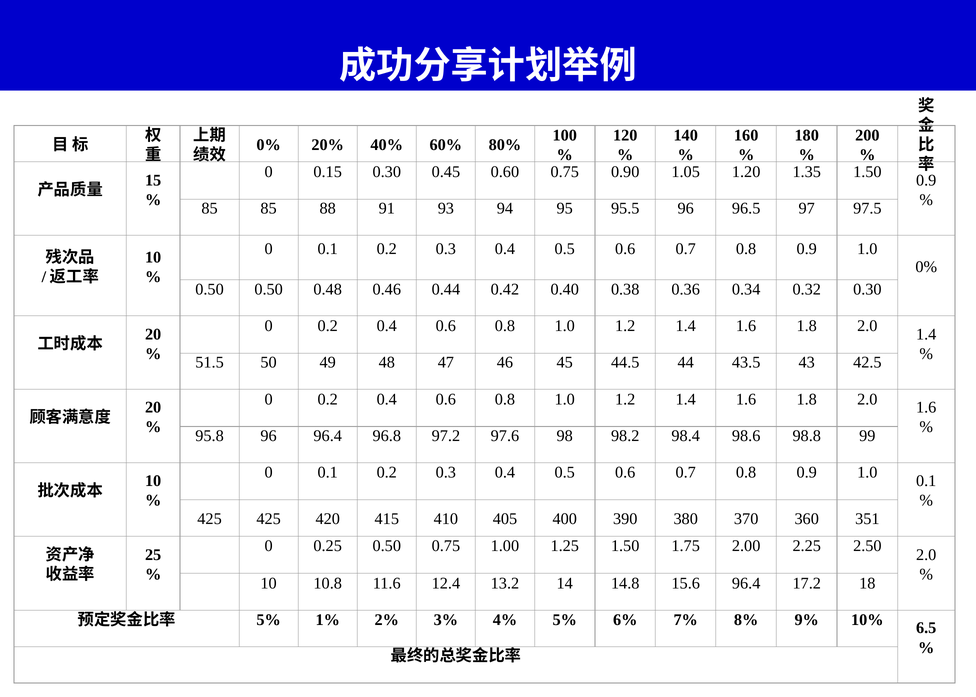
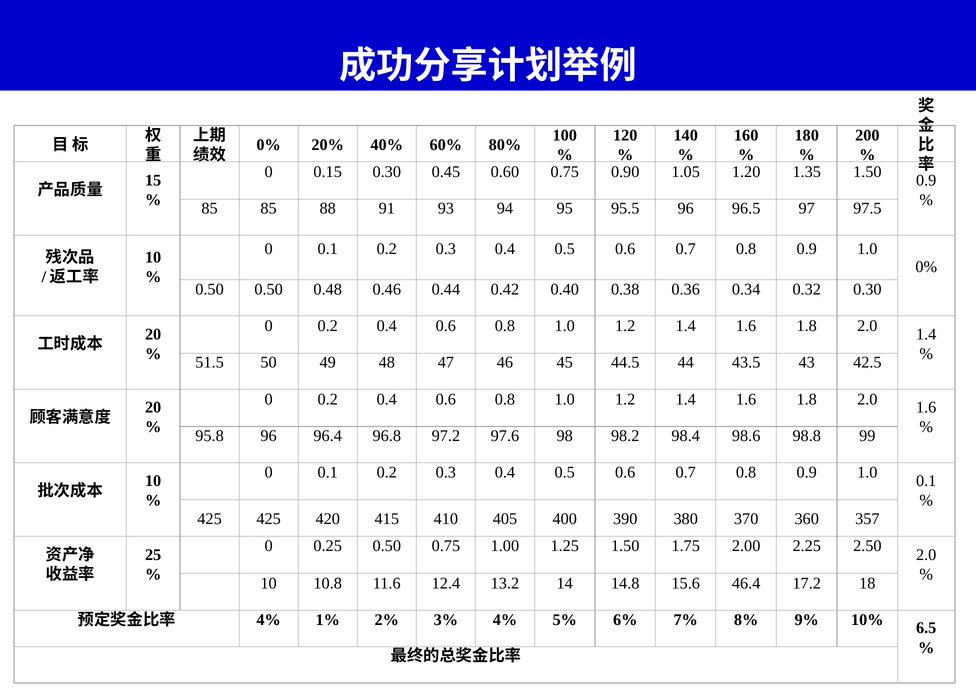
351: 351 -> 357 (867, 519)
15.6 96.4: 96.4 -> 46.4 (746, 583)
5%: 5% -> 4% (269, 620)
